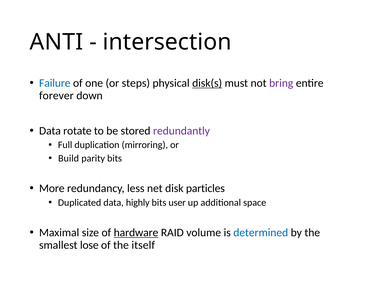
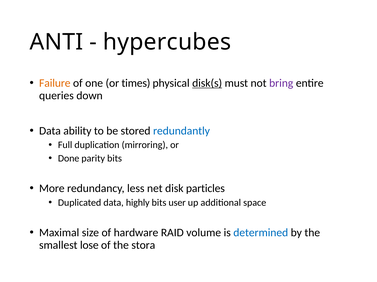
intersection: intersection -> hypercubes (167, 42)
Failure colour: blue -> orange (55, 83)
steps: steps -> times (136, 83)
forever: forever -> queries (56, 96)
rotate: rotate -> ability (77, 131)
redundantly colour: purple -> blue (182, 131)
Build: Build -> Done (69, 159)
hardware underline: present -> none (136, 233)
itself: itself -> stora (143, 246)
